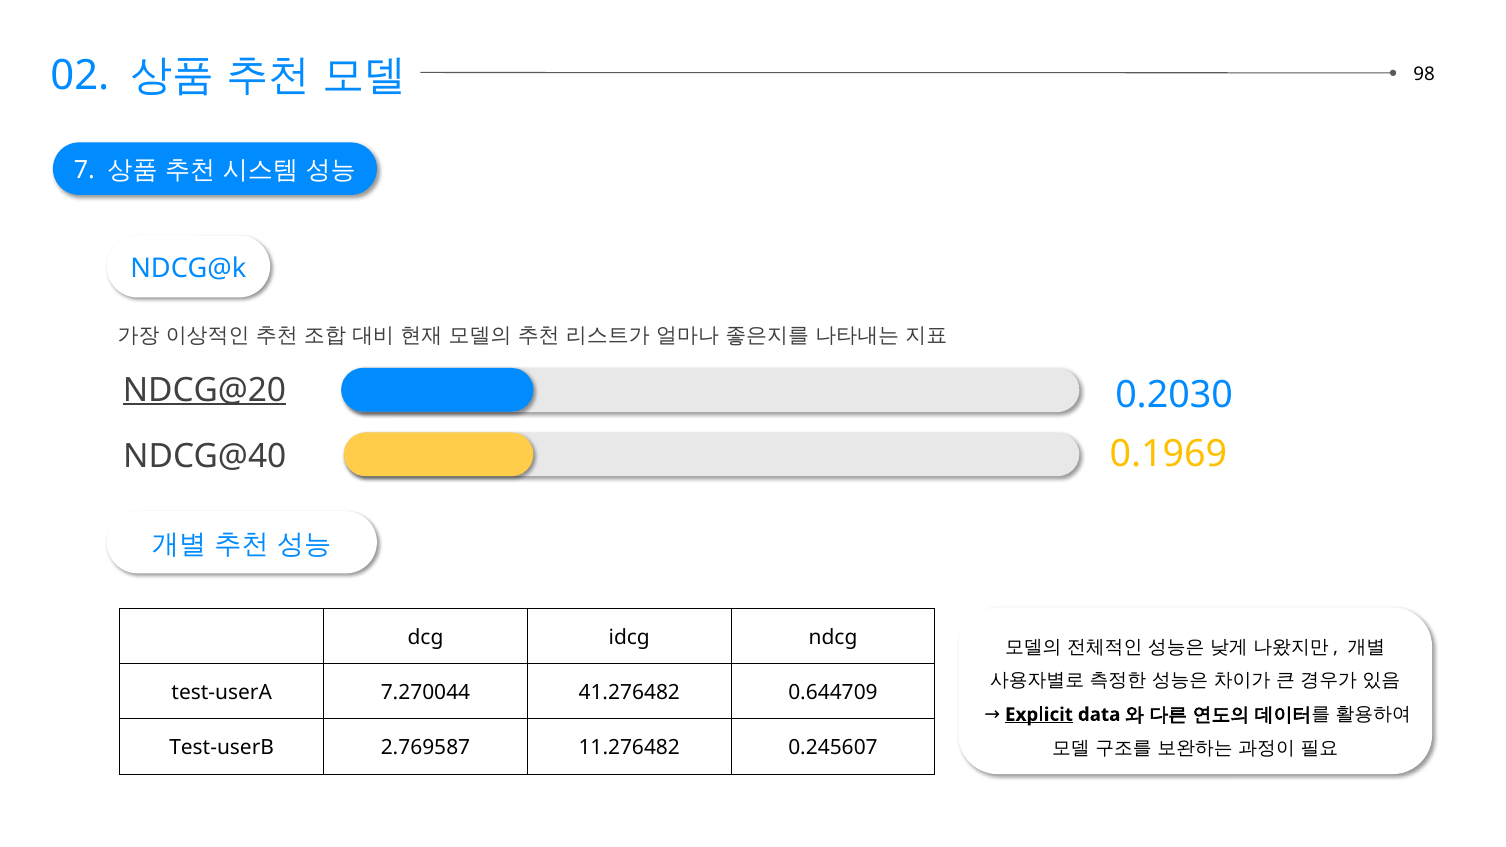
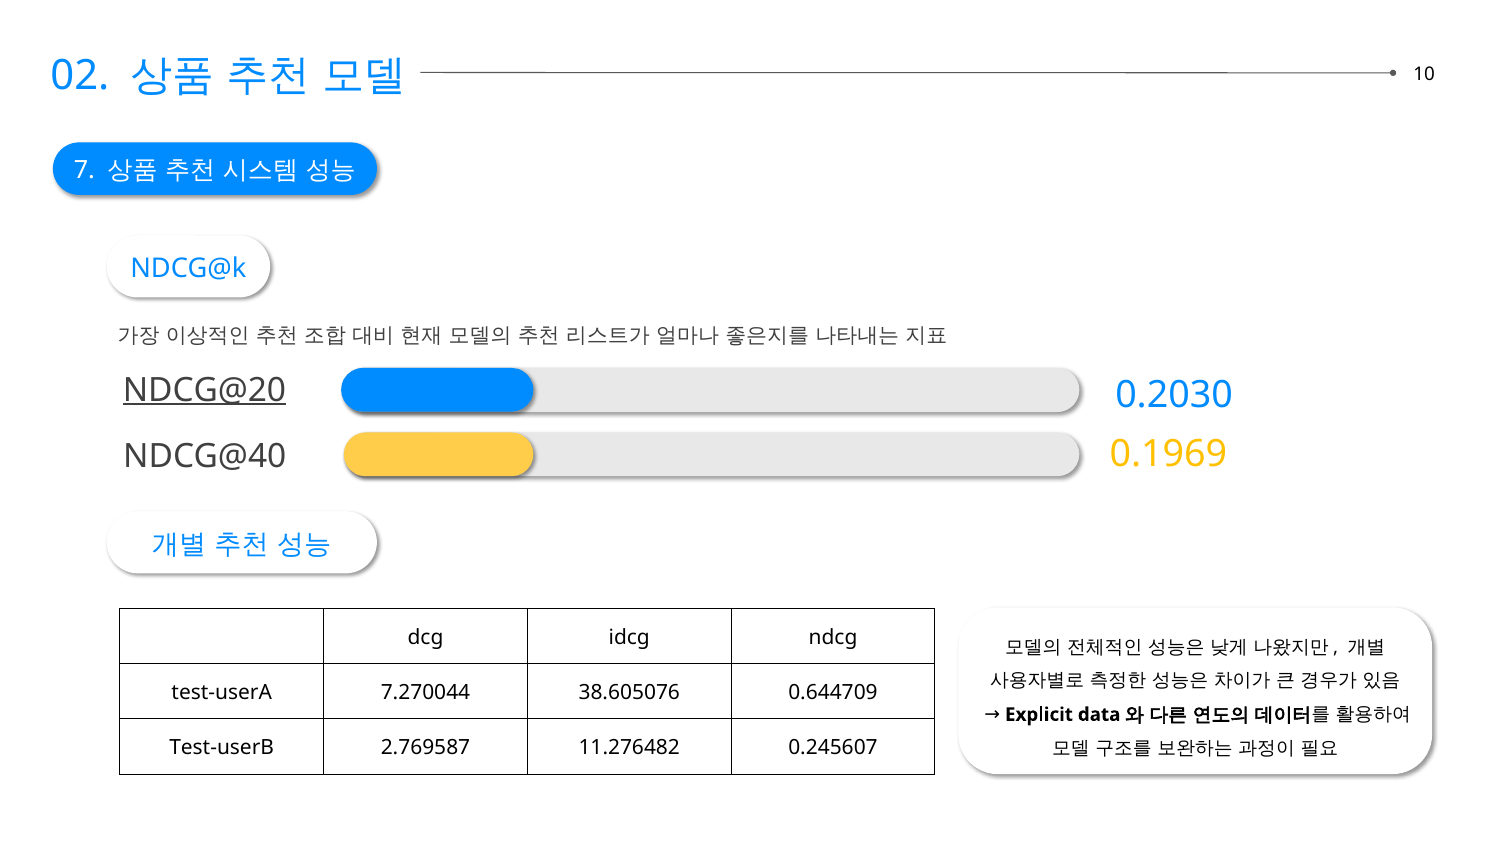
98: 98 -> 10 (1424, 74)
41.276482: 41.276482 -> 38.605076 (629, 693)
Explicit underline: present -> none (1039, 715)
